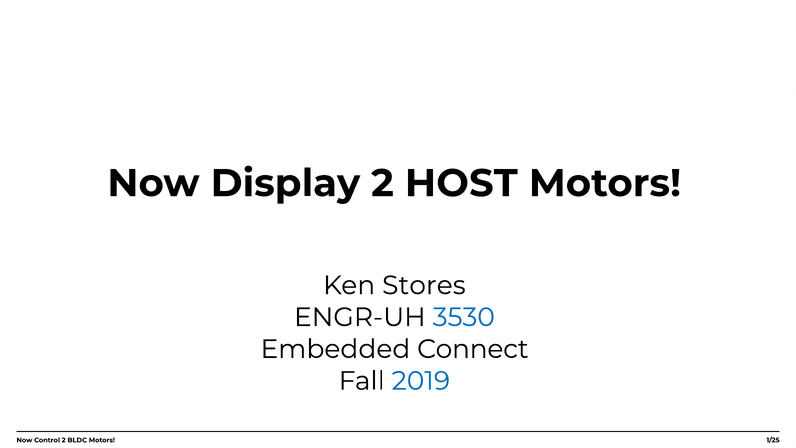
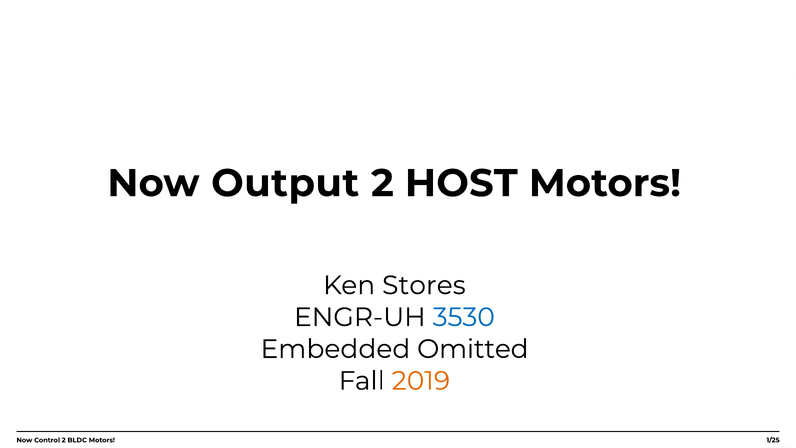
Display: Display -> Output (285, 183)
Connect: Connect -> Omitted (473, 349)
2019 colour: blue -> orange (421, 381)
